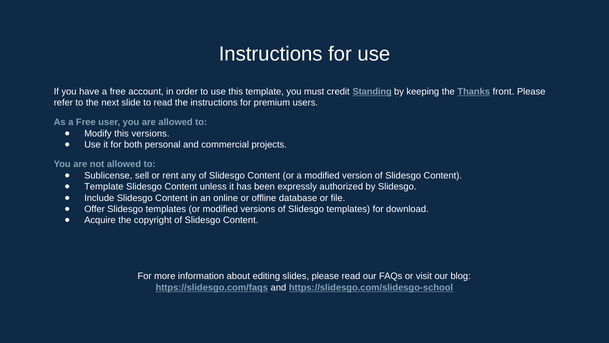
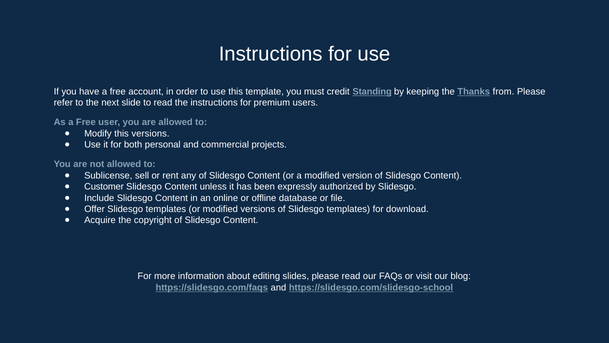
front: front -> from (504, 91)
Template: Template -> Customer (104, 187)
